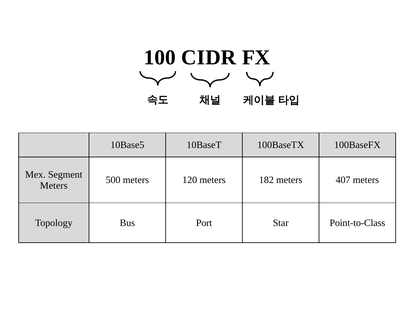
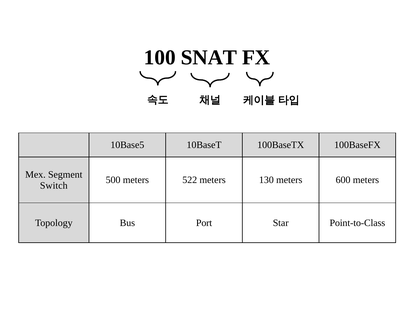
CIDR: CIDR -> SNAT (209, 58)
120: 120 -> 522 (190, 180)
182: 182 -> 130 (266, 180)
407: 407 -> 600 (343, 180)
Meters: Meters -> Switch (54, 186)
